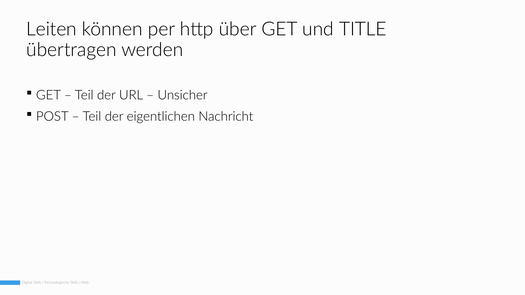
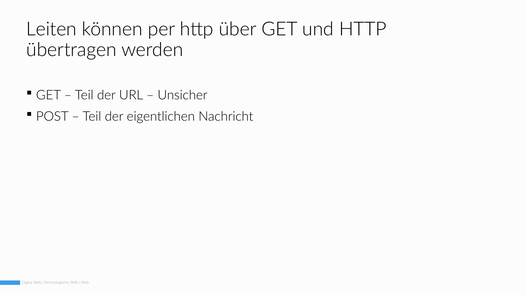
und TITLE: TITLE -> HTTP (363, 29)
